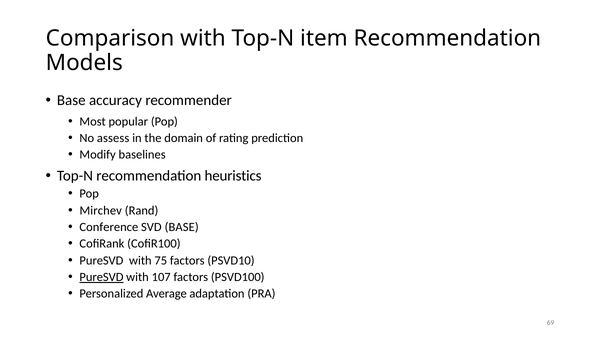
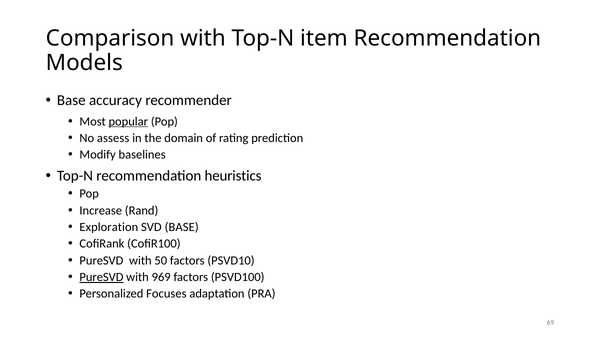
popular underline: none -> present (128, 121)
Mirchev: Mirchev -> Increase (101, 210)
Conference: Conference -> Exploration (109, 227)
75: 75 -> 50 (161, 260)
107: 107 -> 969 (161, 277)
Average: Average -> Focuses (166, 293)
